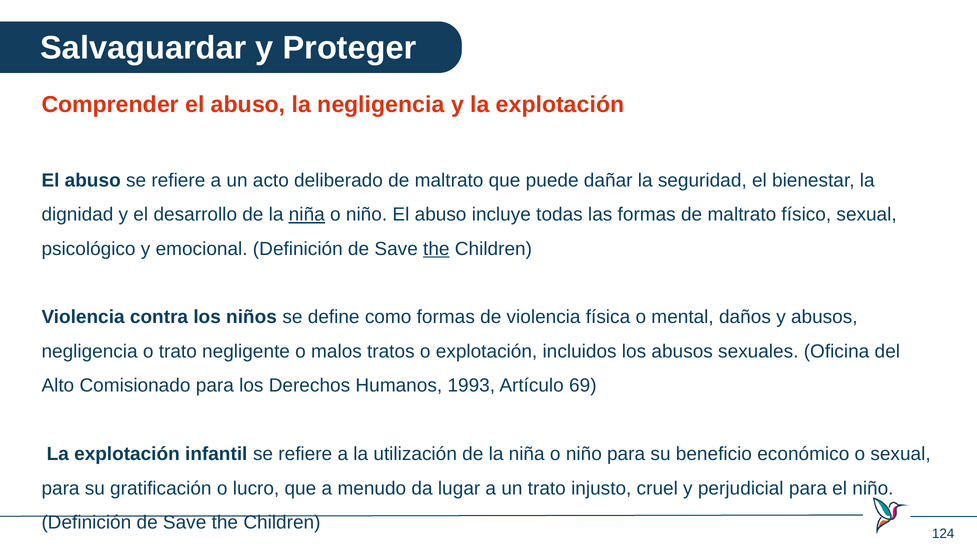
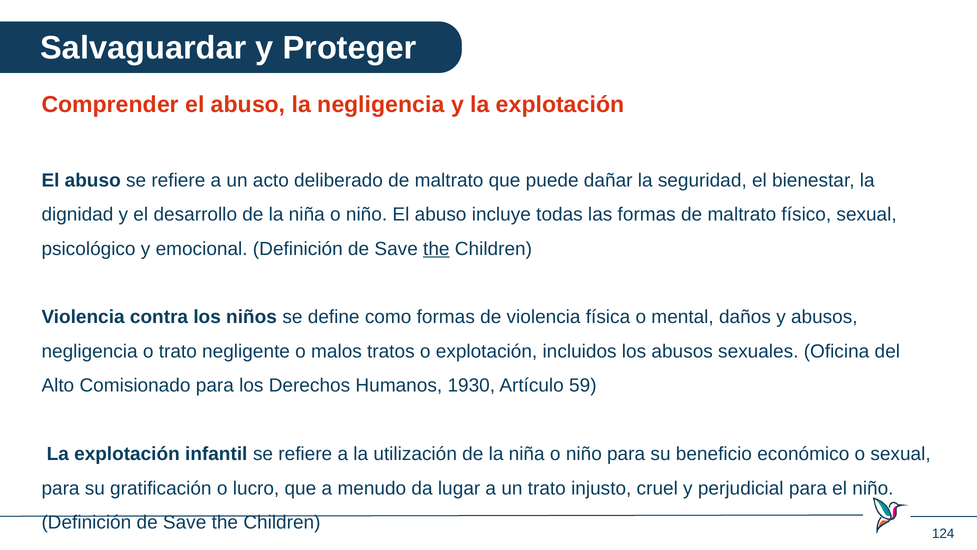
niña underline: present -> none (307, 214)
1993: 1993 -> 1930 (471, 385)
69: 69 -> 59 (583, 385)
